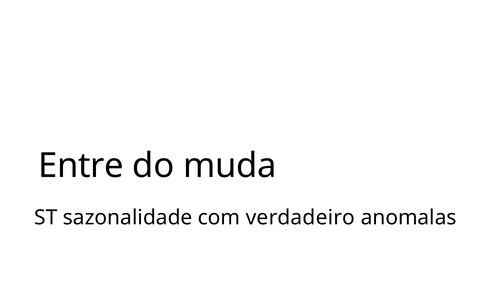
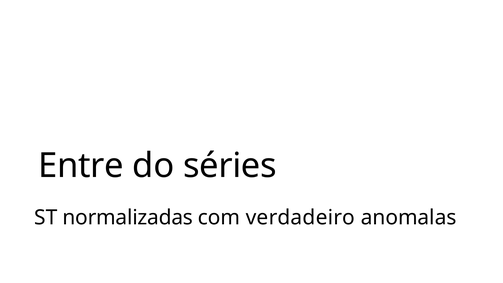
muda: muda -> séries (230, 166)
sazonalidade: sazonalidade -> normalizadas (128, 217)
